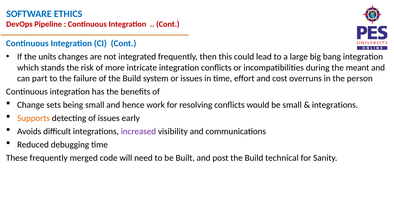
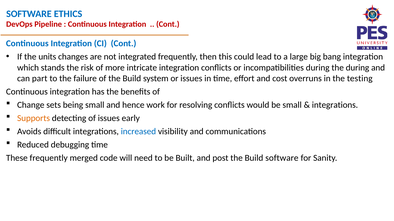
the meant: meant -> during (358, 68)
person: person -> testing (360, 79)
increased colour: purple -> blue (138, 132)
Build technical: technical -> software (282, 158)
